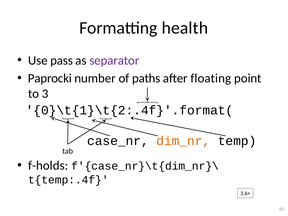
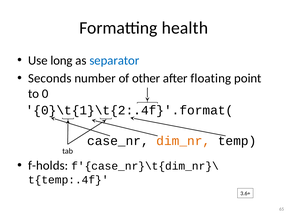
pass: pass -> long (62, 60)
separator colour: purple -> blue (114, 60)
Paprocki: Paprocki -> Seconds (50, 78)
paths: paths -> other (146, 78)
3: 3 -> 0 (45, 94)
